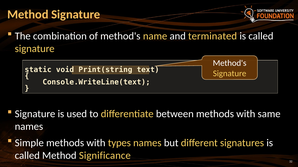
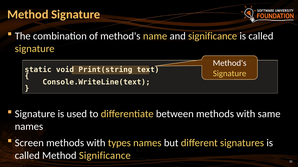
and terminated: terminated -> significance (213, 36)
Simple: Simple -> Screen (29, 143)
